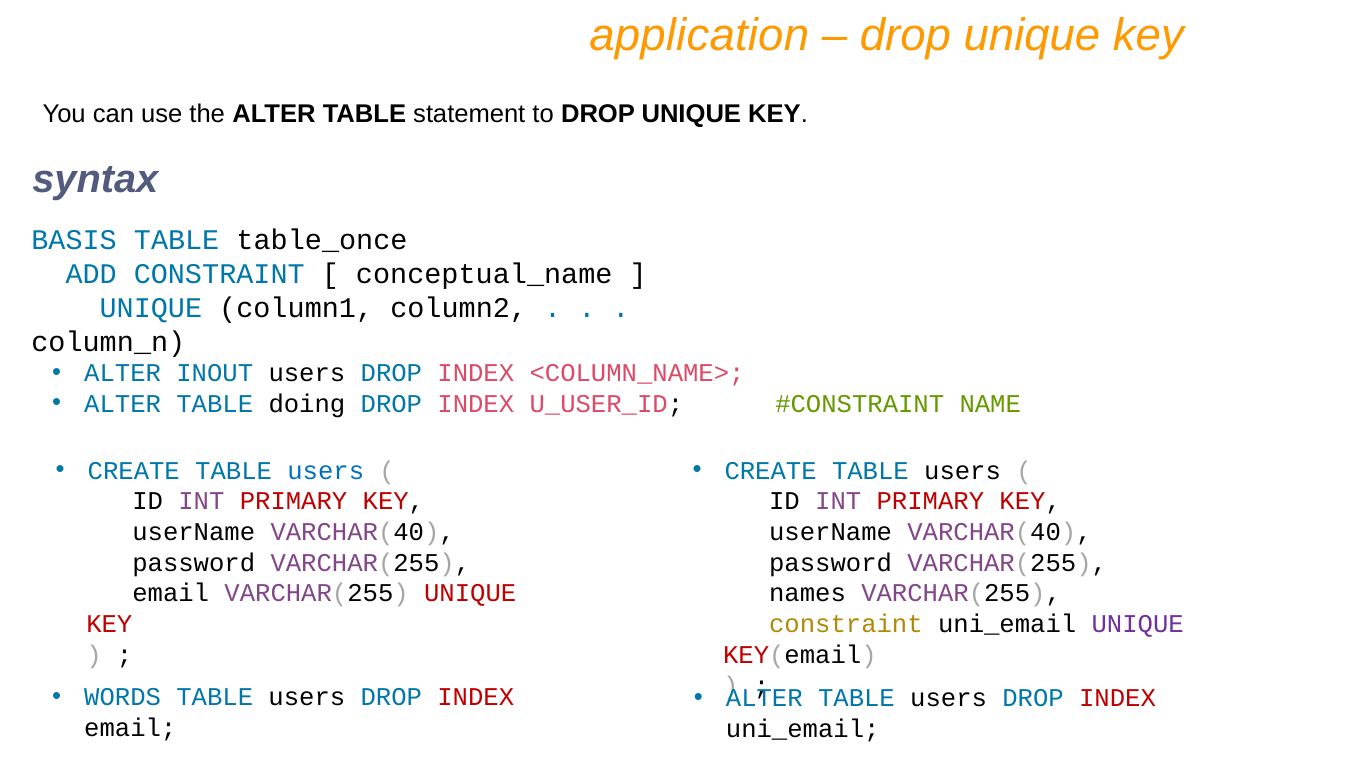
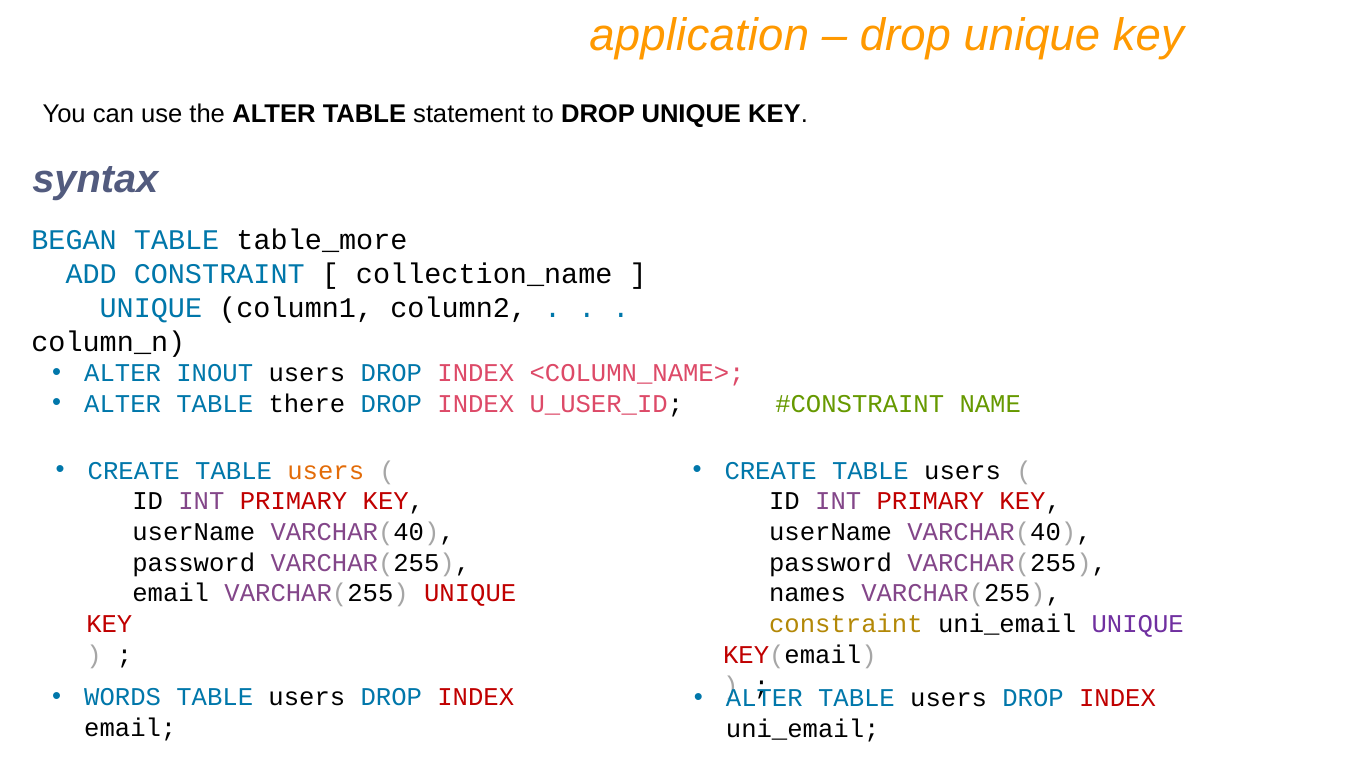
BASIS: BASIS -> BEGAN (74, 240)
table_once: table_once -> table_more (322, 240)
conceptual_name: conceptual_name -> collection_name (484, 274)
doing: doing -> there (307, 404)
users colour: blue -> orange (326, 471)
